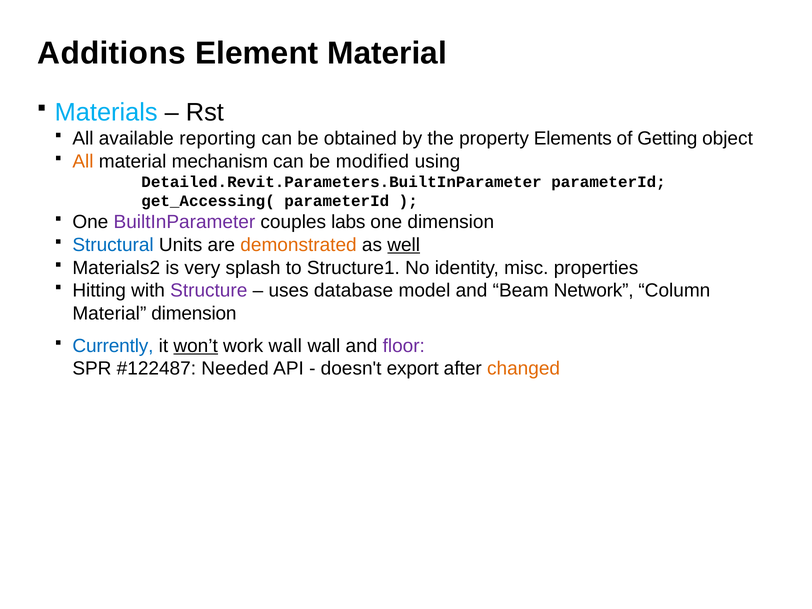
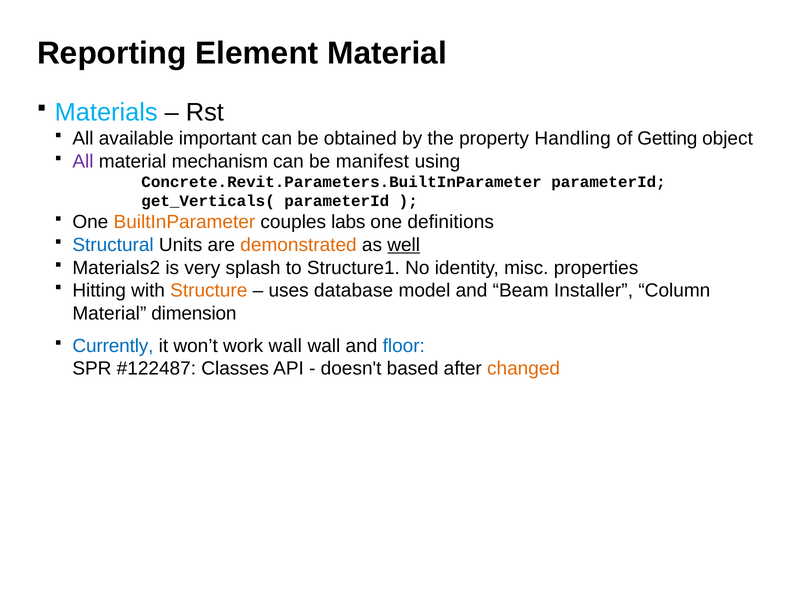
Additions: Additions -> Reporting (112, 53)
reporting: reporting -> important (218, 138)
Elements: Elements -> Handling (573, 138)
All colour: orange -> purple (83, 161)
modified: modified -> manifest (372, 161)
Detailed.Revit.Parameters.BuiltInParameter: Detailed.Revit.Parameters.BuiltInParameter -> Concrete.Revit.Parameters.BuiltInParameter (342, 182)
get_Accessing(: get_Accessing( -> get_Verticals( (208, 201)
BuiltInParameter colour: purple -> orange (184, 222)
one dimension: dimension -> definitions (451, 222)
Structure colour: purple -> orange (209, 291)
Network: Network -> Installer (594, 291)
won’t underline: present -> none (196, 346)
floor colour: purple -> blue (404, 346)
Needed: Needed -> Classes (235, 369)
export: export -> based (413, 369)
